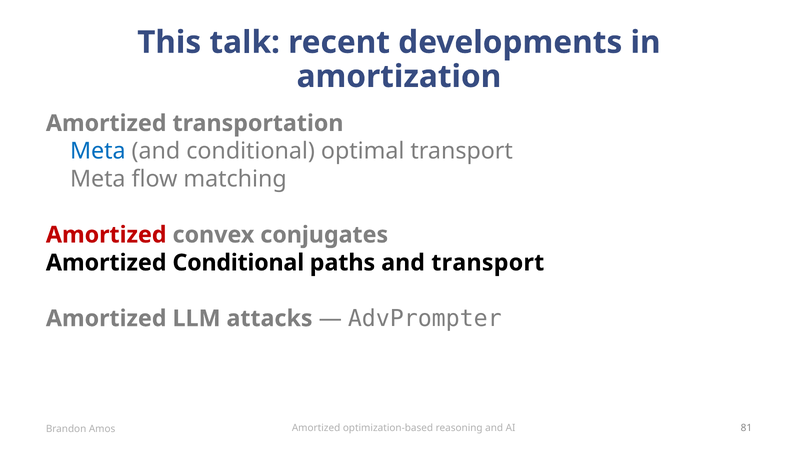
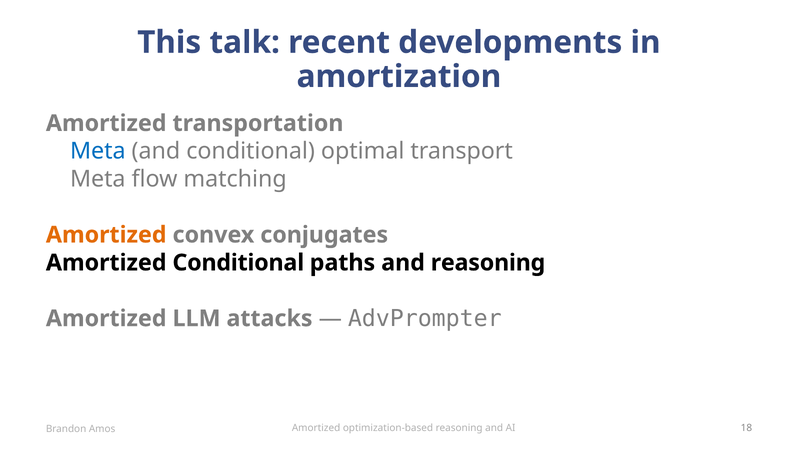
Amortized colour: red -> orange (106, 235)
and transport: transport -> reasoning (488, 263)
81: 81 -> 18 (746, 428)
